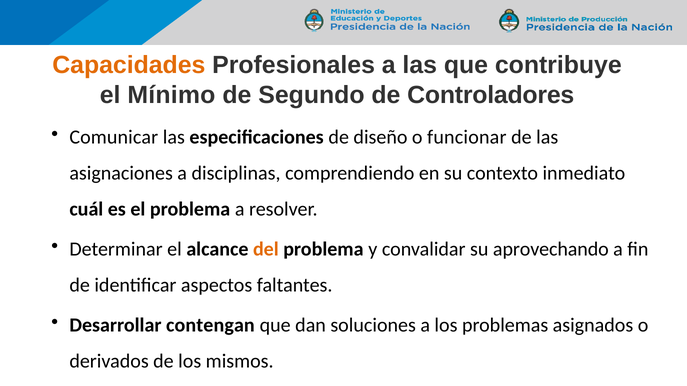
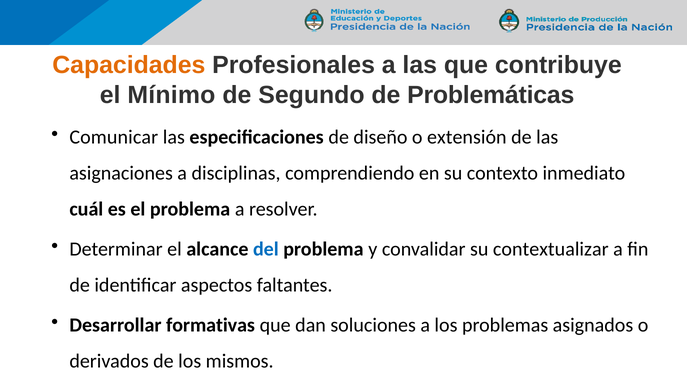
Controladores: Controladores -> Problemáticas (491, 95)
funcionar: funcionar -> extensión (467, 137)
del colour: orange -> blue (266, 250)
aprovechando: aprovechando -> contextualizar (551, 250)
contengan: contengan -> formativas (210, 326)
